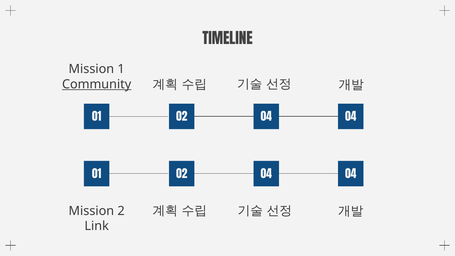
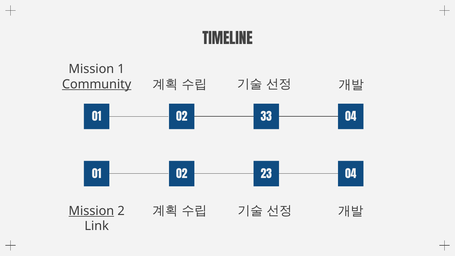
04: 04 -> 33 (266, 117)
04: 04 -> 23 (266, 174)
Mission underline: none -> present (91, 211)
